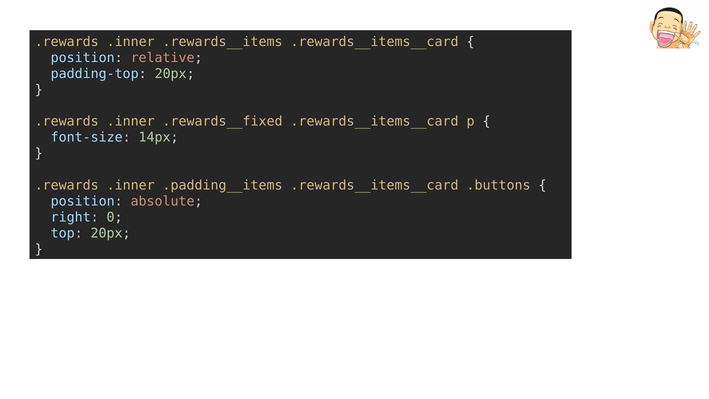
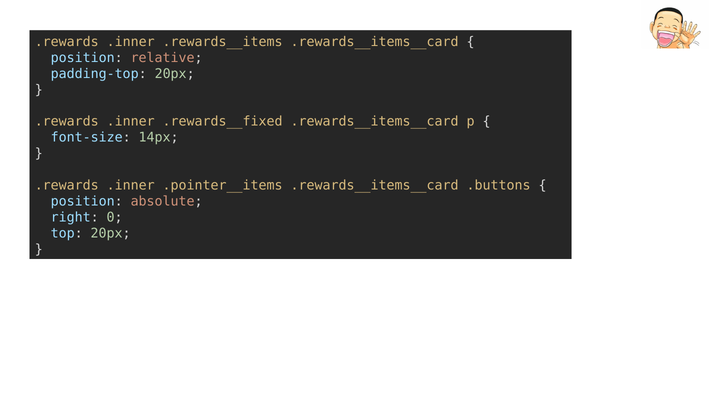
.padding__items: .padding__items -> .pointer__items (223, 185)
